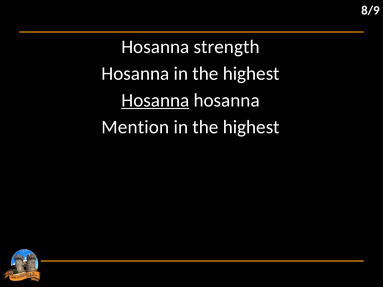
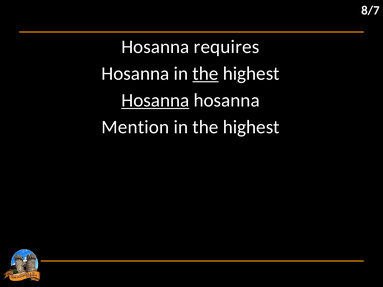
8/9: 8/9 -> 8/7 (370, 10)
strength: strength -> requires (227, 47)
the underline: none -> present (205, 74)
